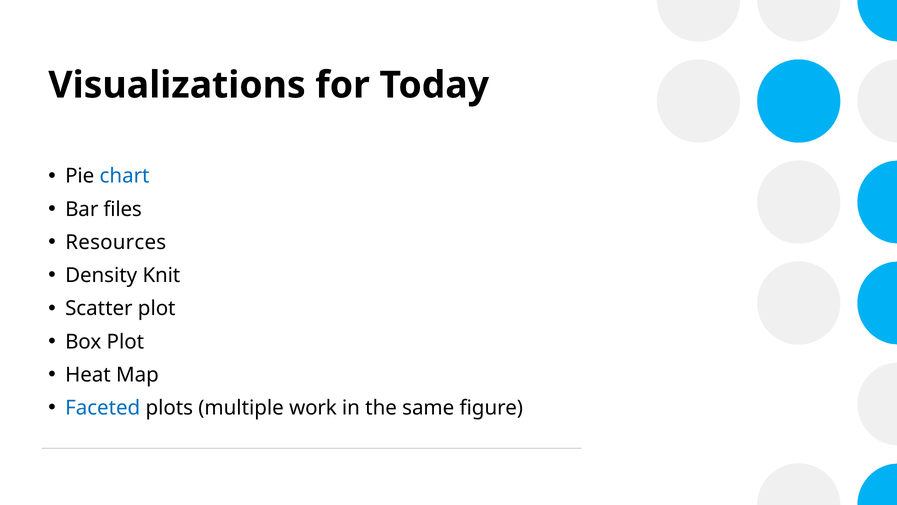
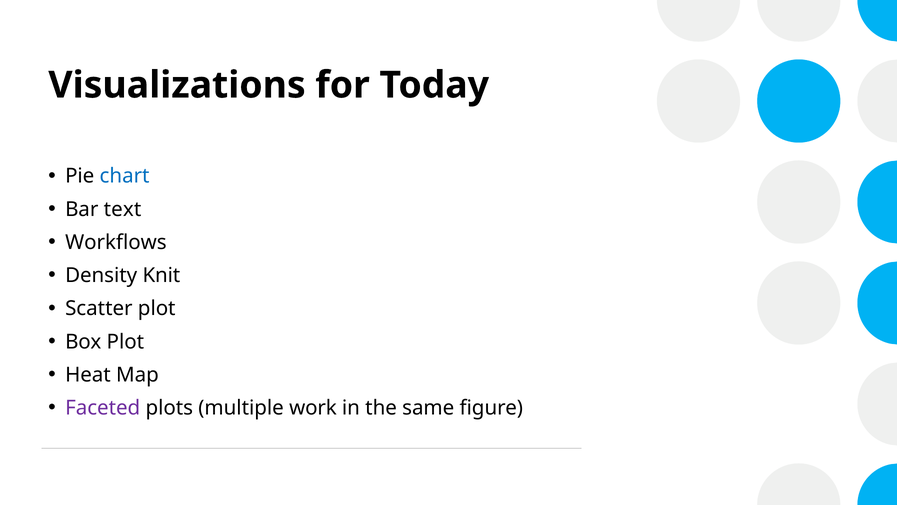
files: files -> text (122, 209)
Resources: Resources -> Workflows (116, 242)
Faceted colour: blue -> purple (103, 408)
